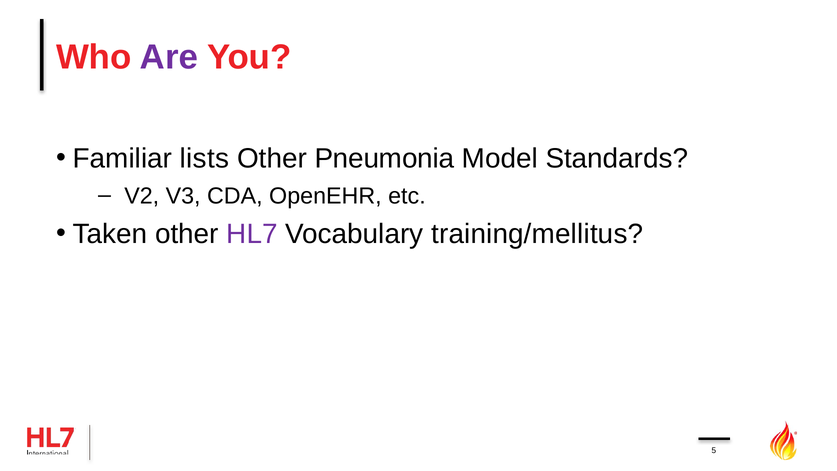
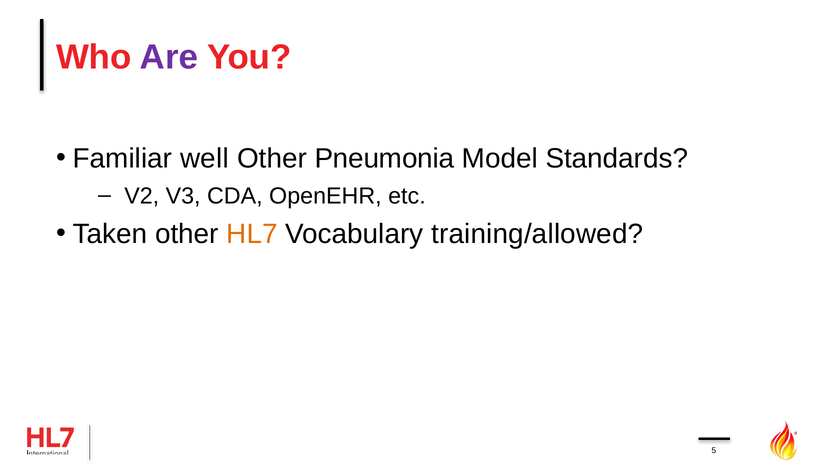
lists: lists -> well (204, 158)
HL7 colour: purple -> orange (252, 234)
training/mellitus: training/mellitus -> training/allowed (537, 234)
